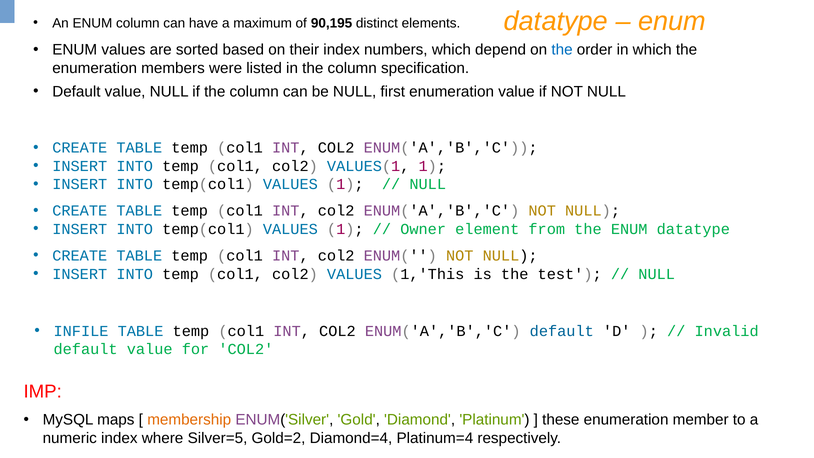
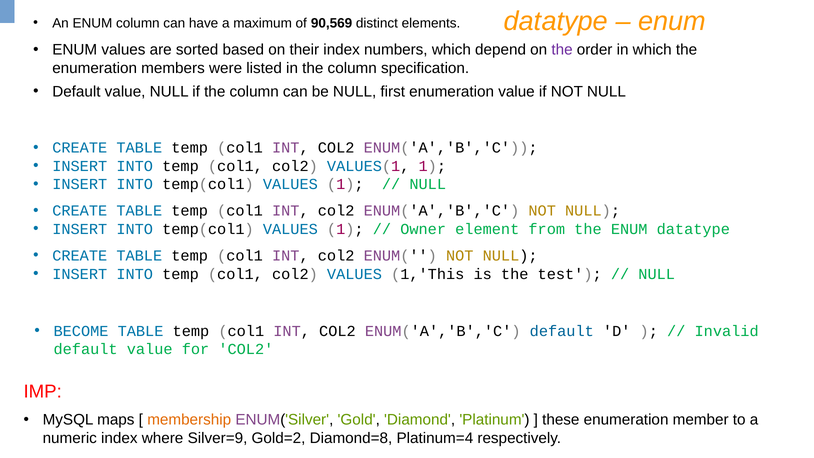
90,195: 90,195 -> 90,569 (332, 23)
the colour: blue -> purple (562, 50)
INFILE: INFILE -> BECOME (81, 331)
Silver=5: Silver=5 -> Silver=9 (218, 438)
Diamond=4: Diamond=4 -> Diamond=8 (351, 438)
